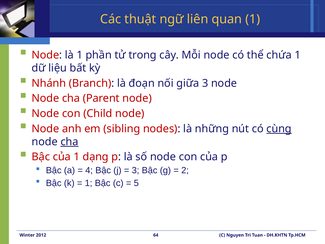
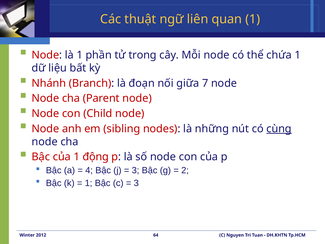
giữa 3: 3 -> 7 (205, 83)
cha underline: present -> none (70, 142)
dạng: dạng -> động (96, 157)
5: 5 -> 3 (136, 183)
